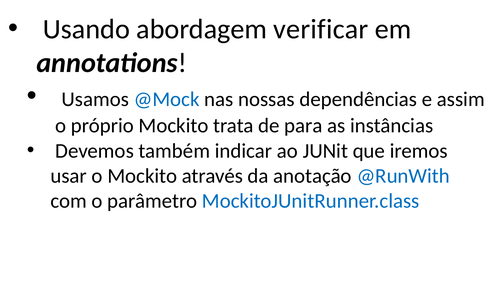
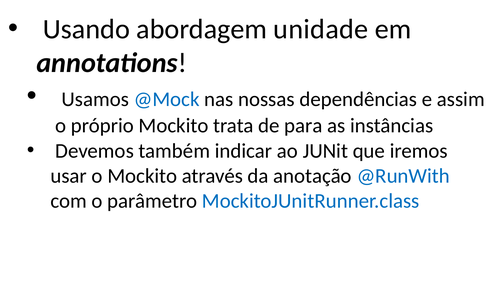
verificar: verificar -> unidade (321, 29)
